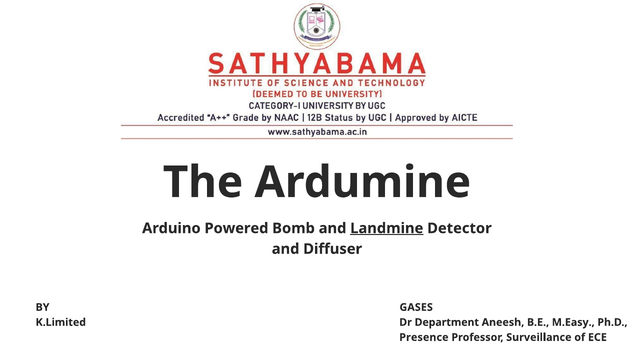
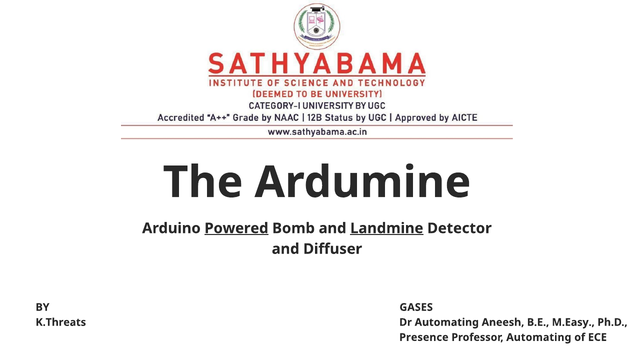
Powered underline: none -> present (236, 228)
K.Limited: K.Limited -> K.Threats (61, 322)
Dr Department: Department -> Automating (447, 322)
Professor Surveillance: Surveillance -> Automating (539, 337)
